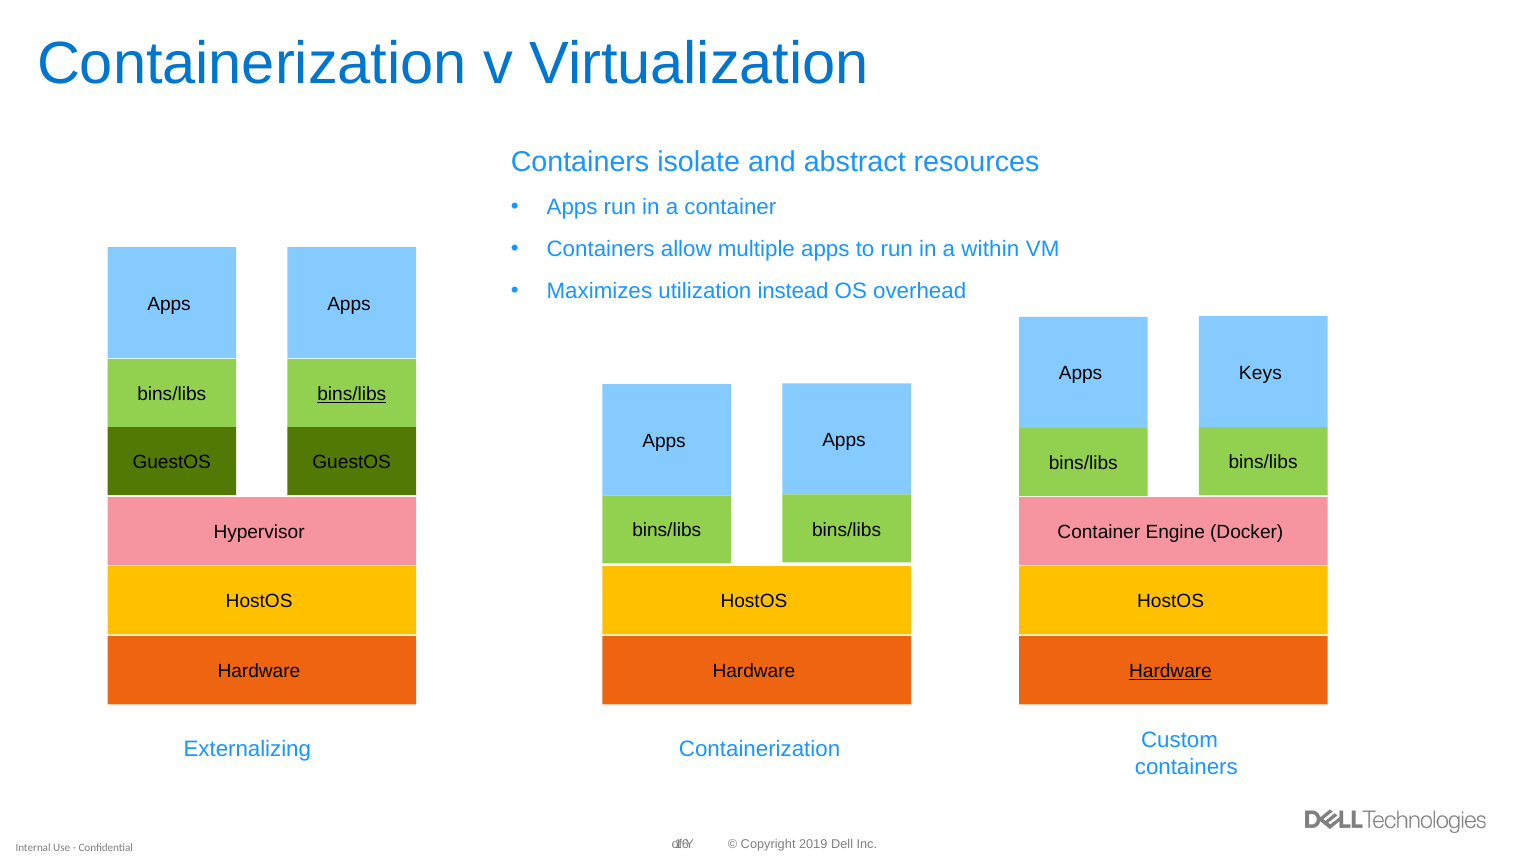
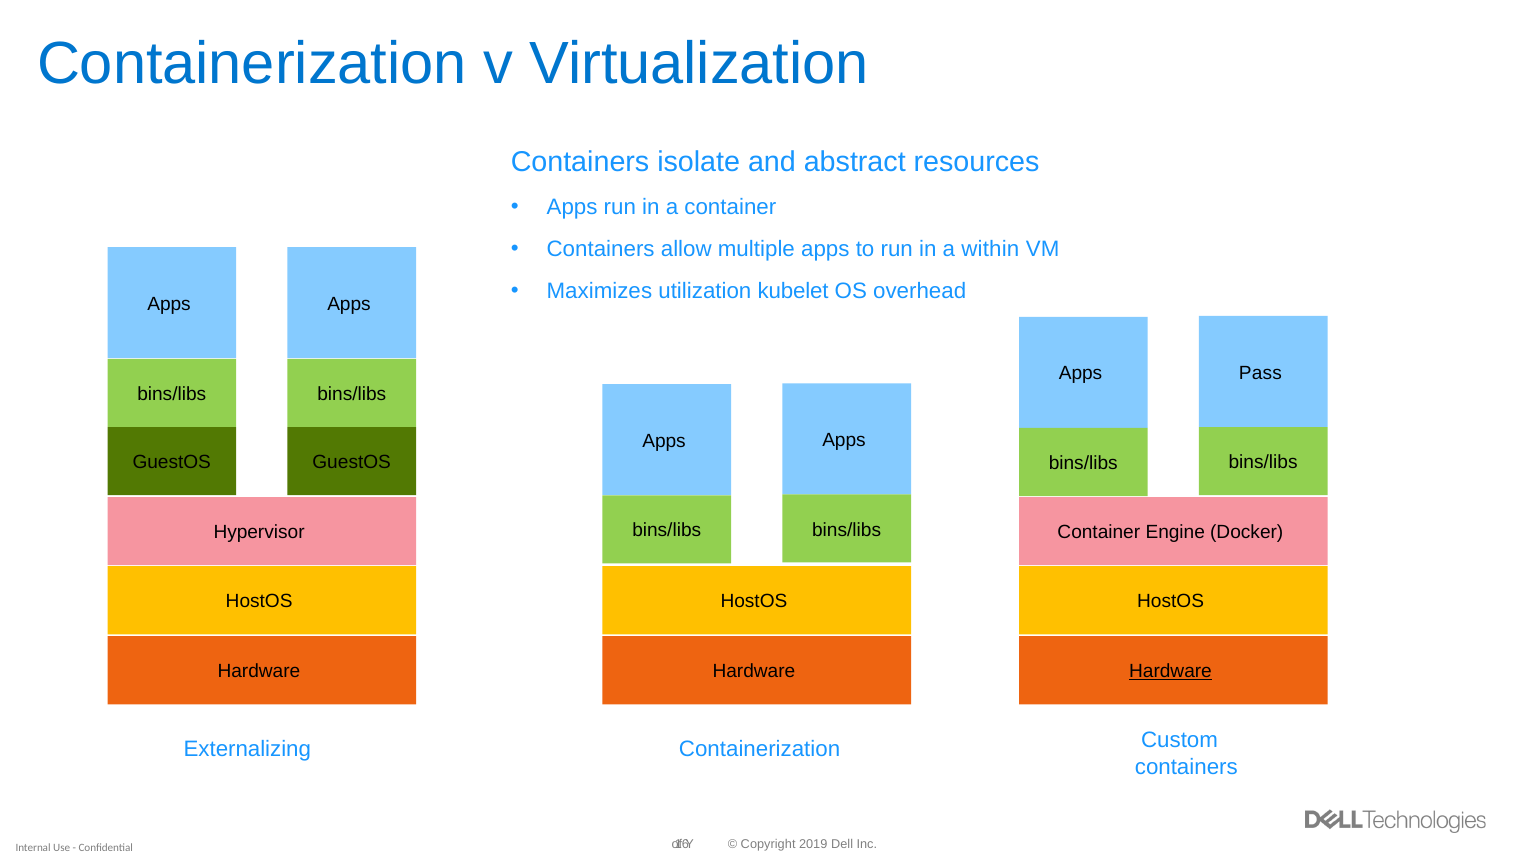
instead: instead -> kubelet (793, 291)
Keys: Keys -> Pass (1260, 373)
bins/libs underline: present -> none (352, 394)
